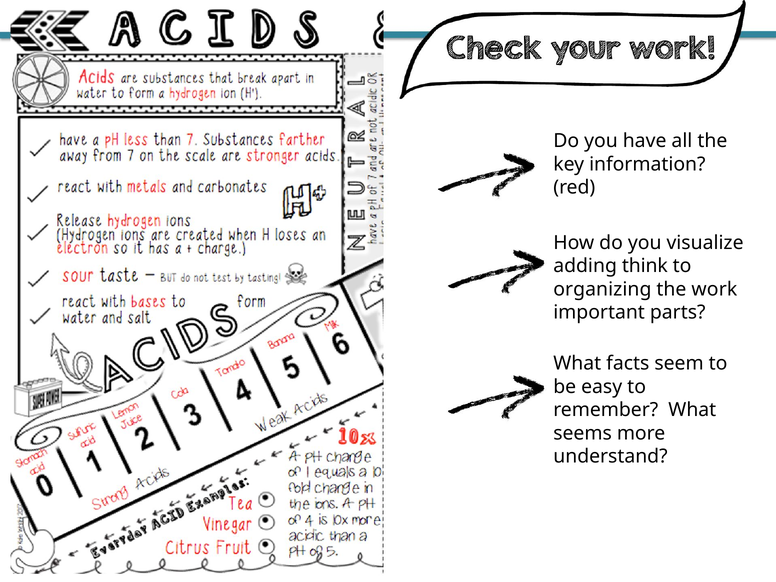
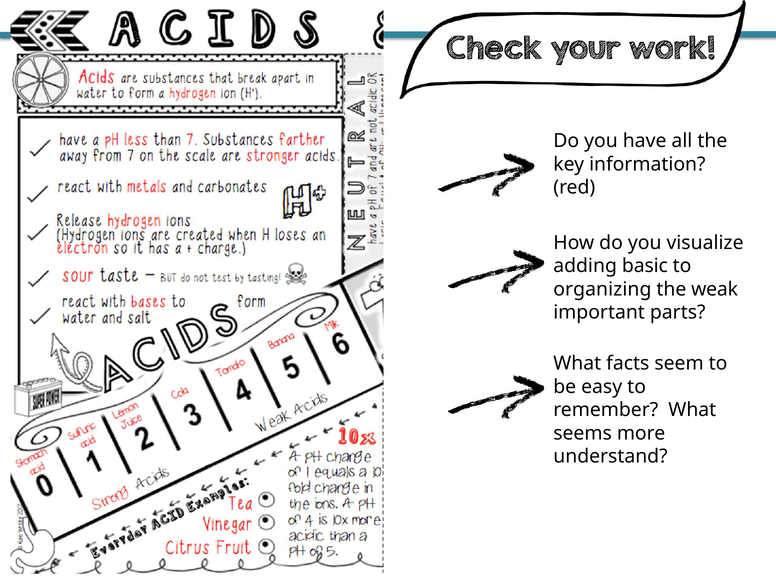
think: think -> basic (645, 266)
work: work -> weak (715, 289)
